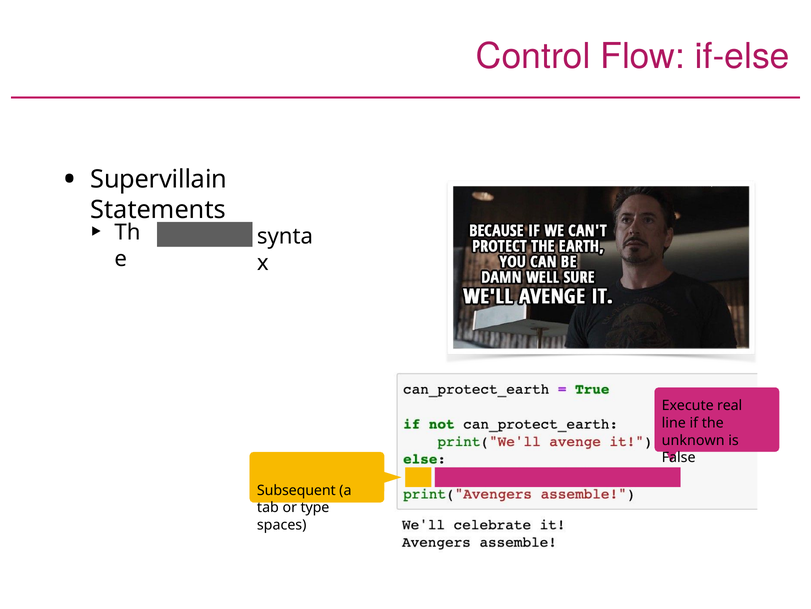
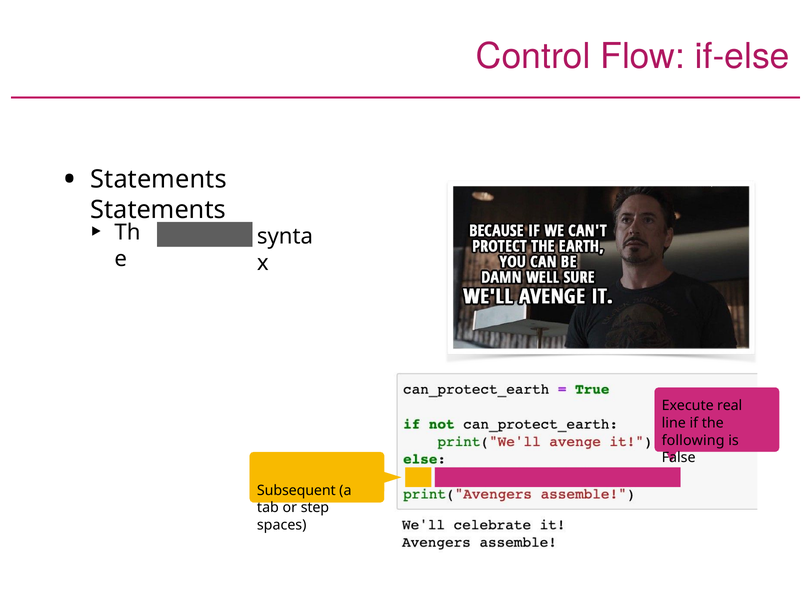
Supervillain: Supervillain -> Statements (159, 179)
unknown: unknown -> following (693, 440)
type: type -> step (315, 507)
